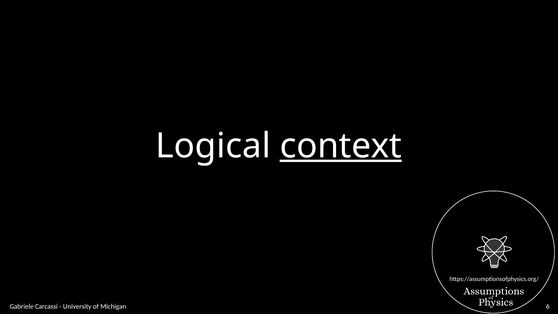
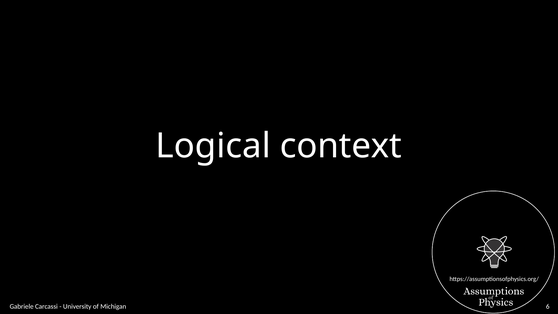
context underline: present -> none (341, 146)
